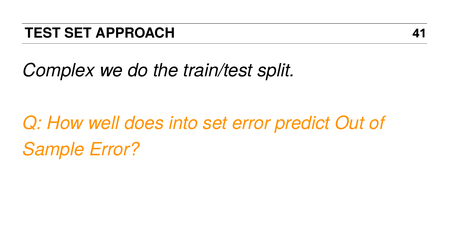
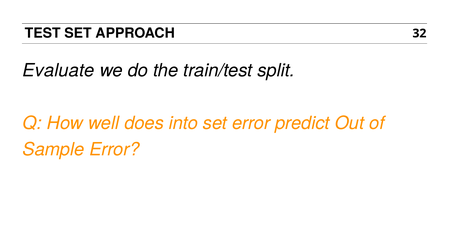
41: 41 -> 32 (419, 33)
Complex: Complex -> Evaluate (59, 71)
